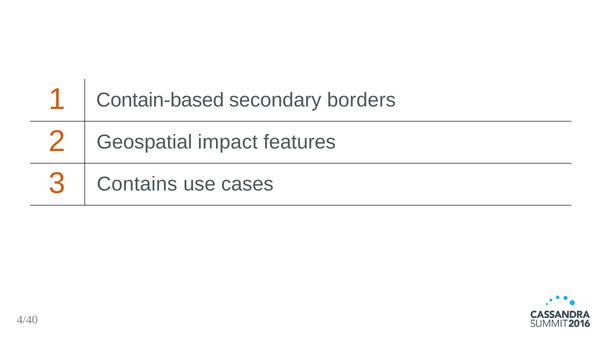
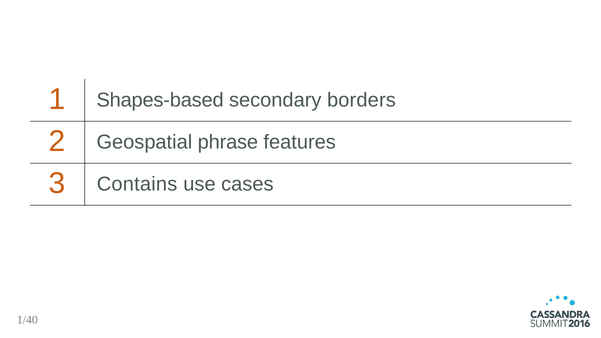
Contain-based: Contain-based -> Shapes-based (160, 100)
impact: impact -> phrase (228, 142)
4/40: 4/40 -> 1/40 (27, 320)
